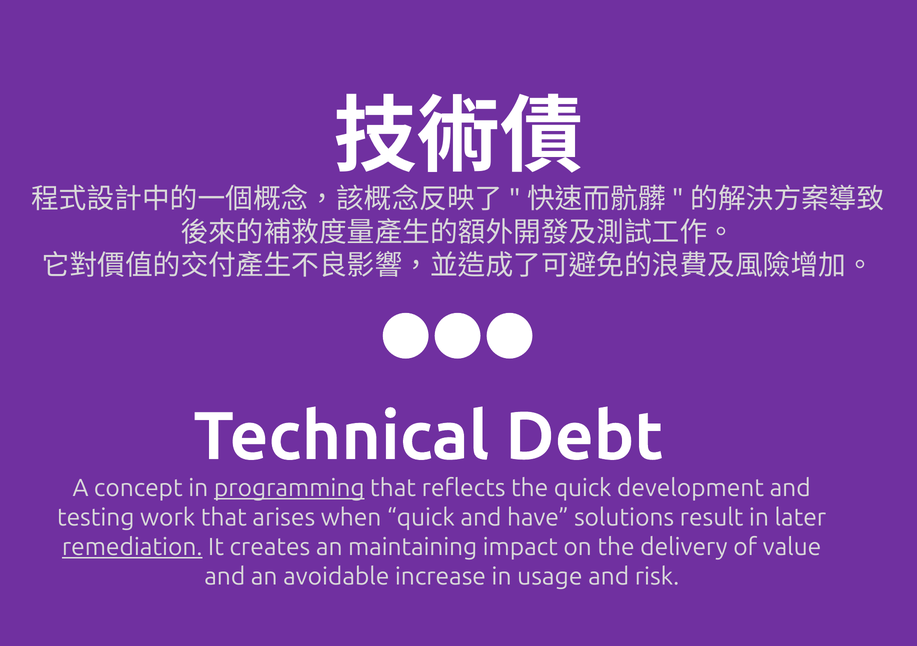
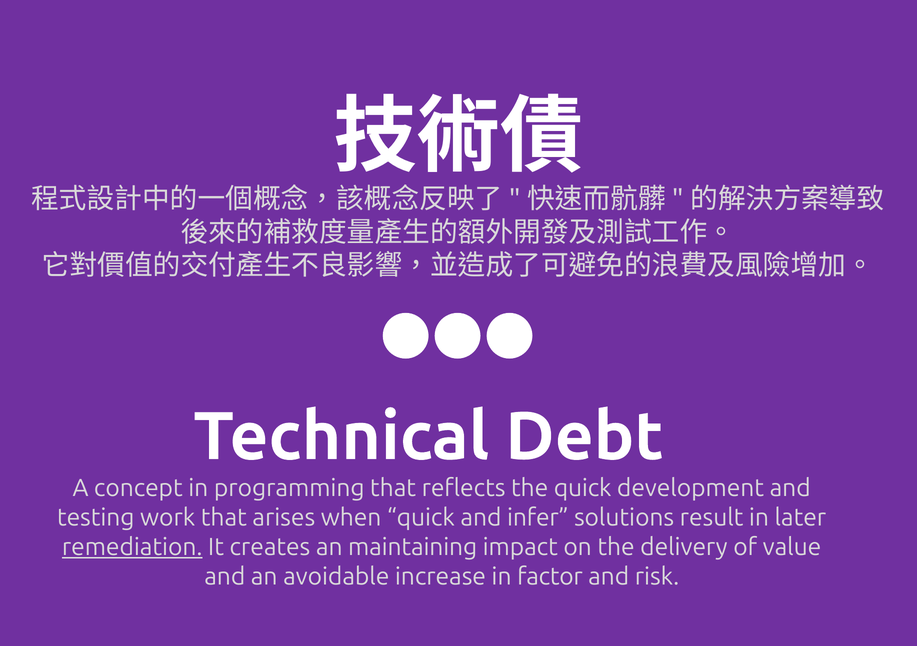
programming underline: present -> none (289, 488)
have: have -> infer (538, 518)
usage: usage -> factor (550, 577)
